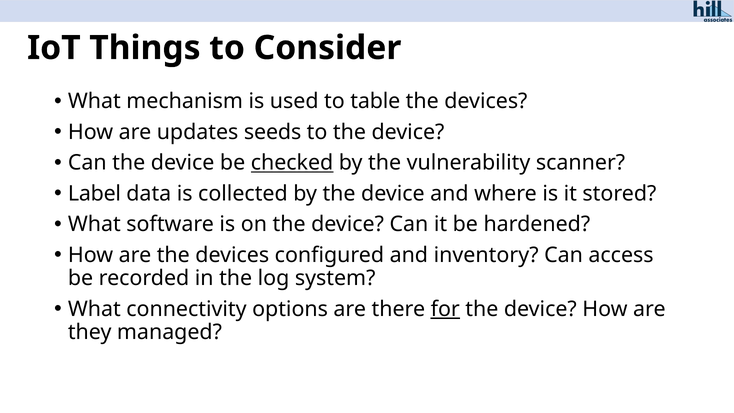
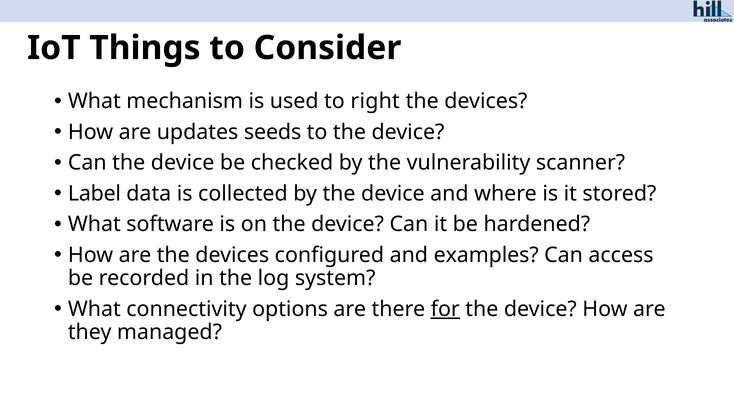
table: table -> right (375, 101)
checked underline: present -> none (292, 163)
inventory: inventory -> examples (486, 255)
